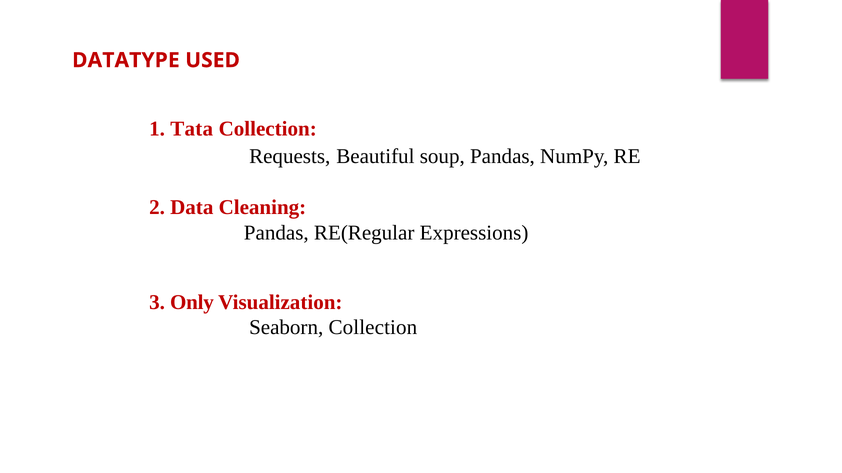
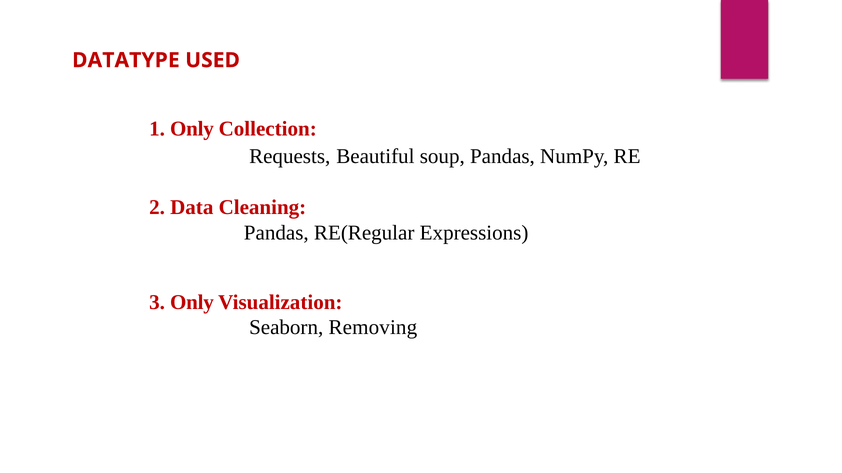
1 Tata: Tata -> Only (192, 129)
Seaborn Collection: Collection -> Removing (373, 328)
